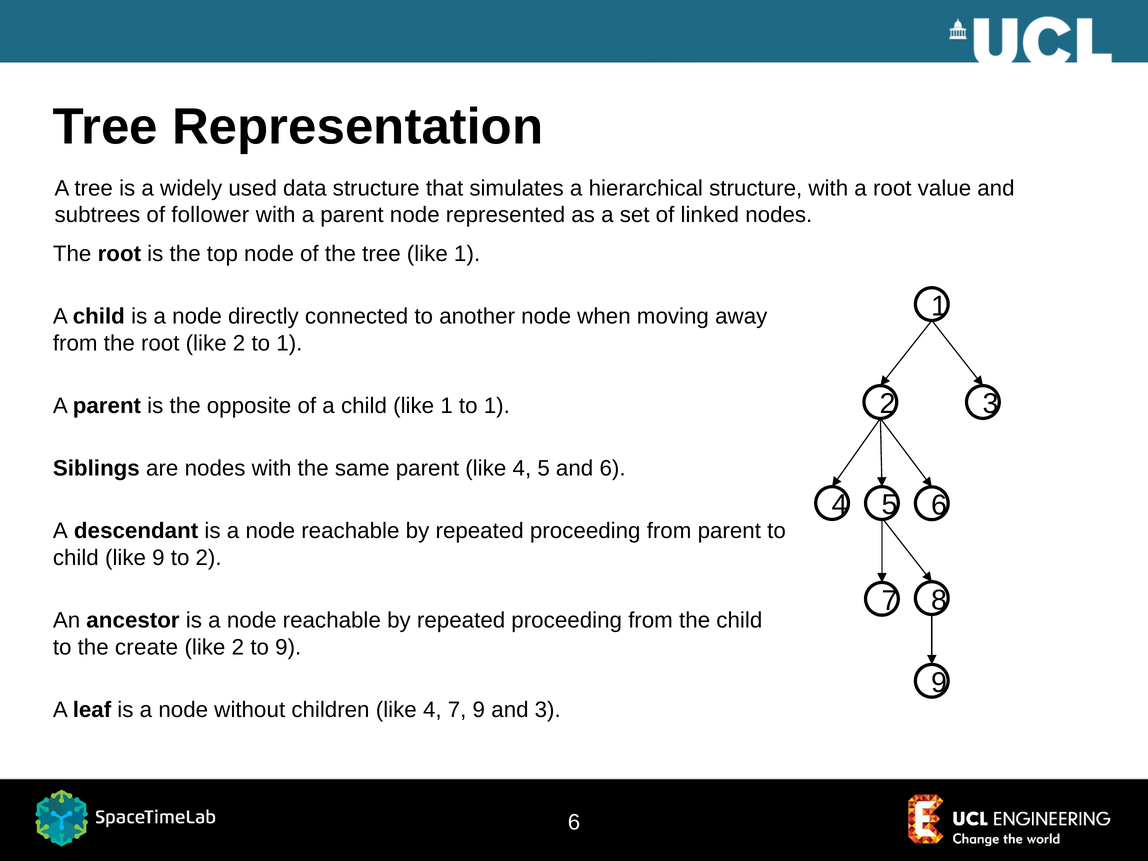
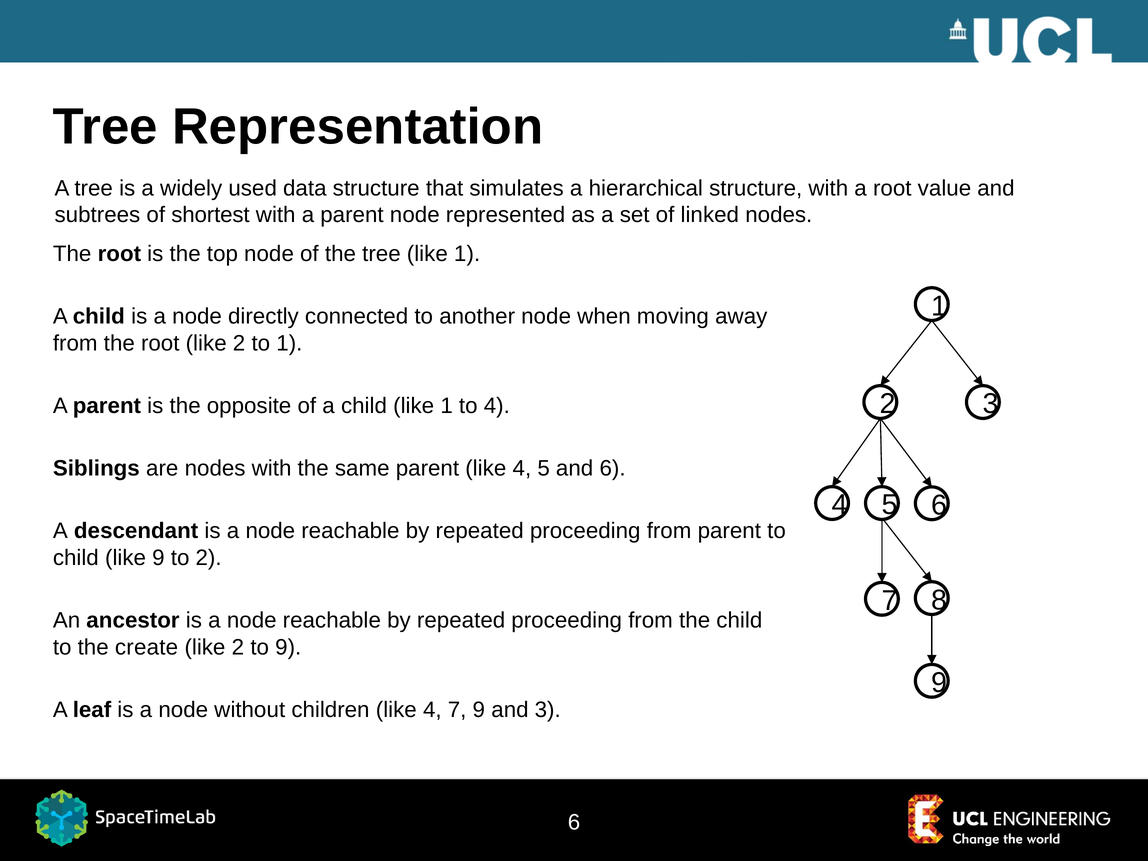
follower: follower -> shortest (210, 215)
1 to 1: 1 -> 4 (497, 406)
